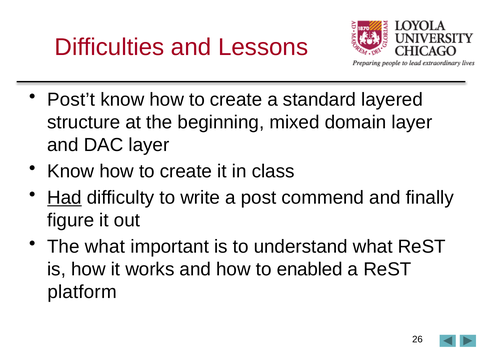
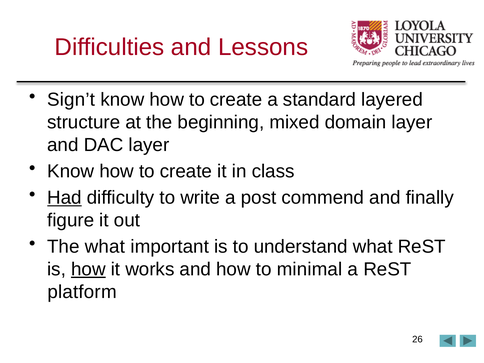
Post’t: Post’t -> Sign’t (71, 100)
how underline: none -> present (88, 269)
enabled: enabled -> minimal (310, 269)
